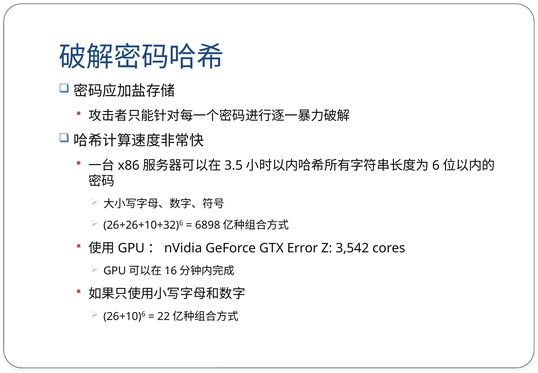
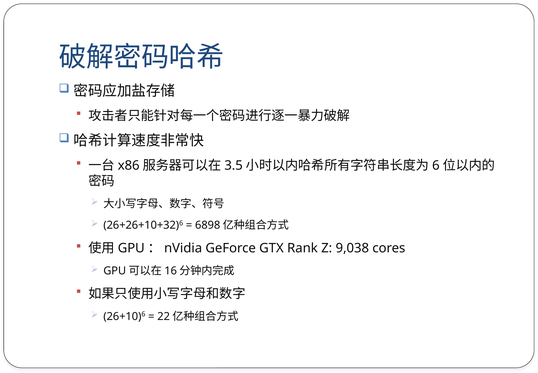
Error: Error -> Rank (302, 248)
3,542: 3,542 -> 9,038 (352, 248)
